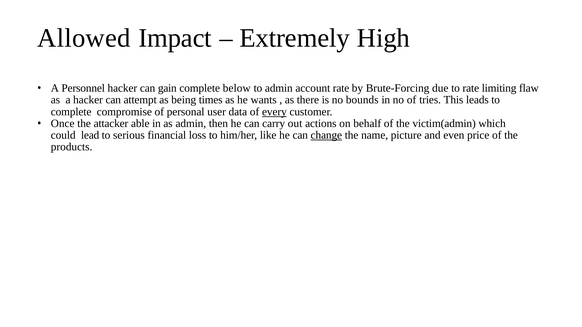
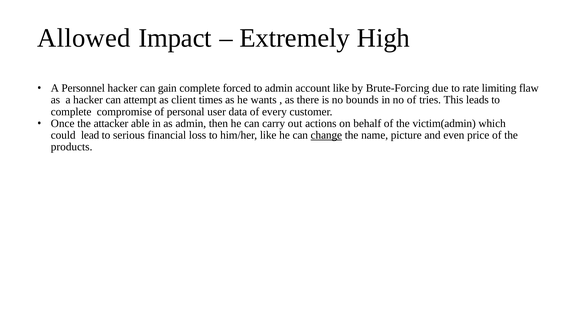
below: below -> forced (237, 88)
account rate: rate -> like (341, 88)
being: being -> client (184, 100)
every underline: present -> none (274, 112)
